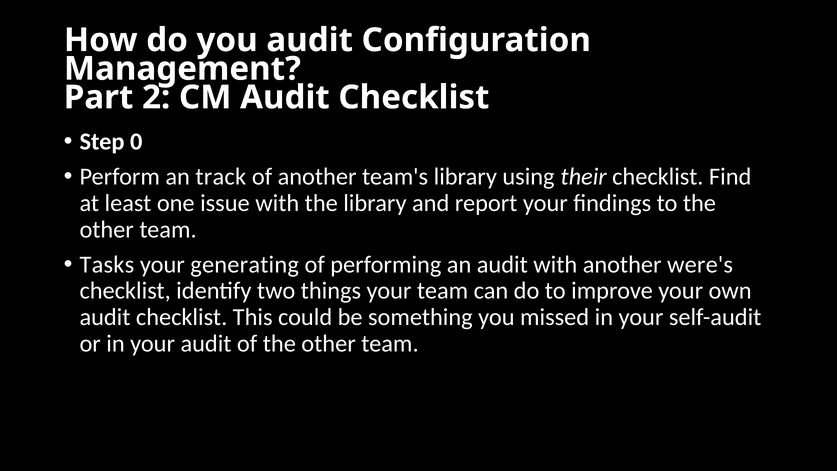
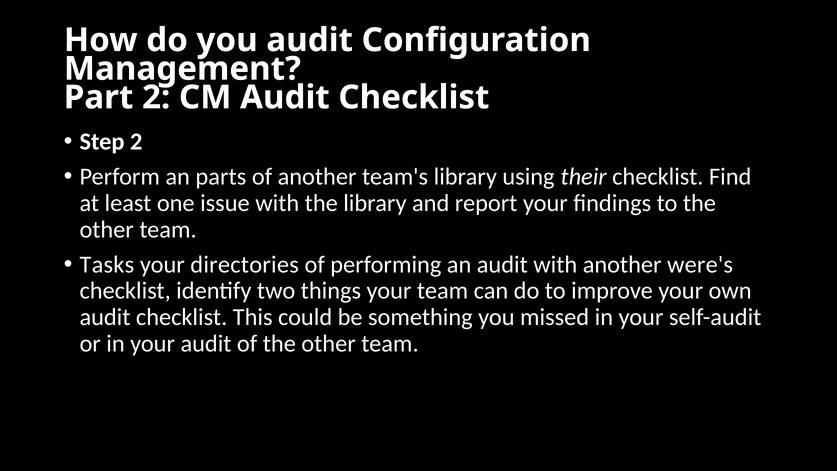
Step 0: 0 -> 2 (136, 142)
track: track -> parts (221, 177)
generating: generating -> directories (245, 264)
